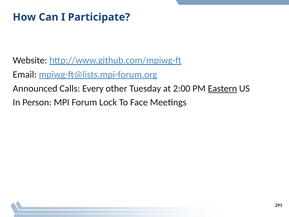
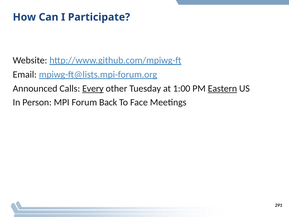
Every underline: none -> present (93, 88)
2:00: 2:00 -> 1:00 (182, 88)
Lock: Lock -> Back (108, 102)
